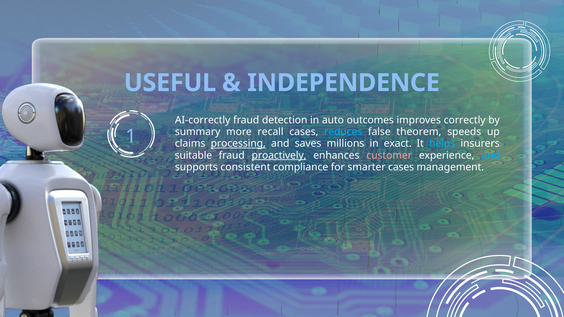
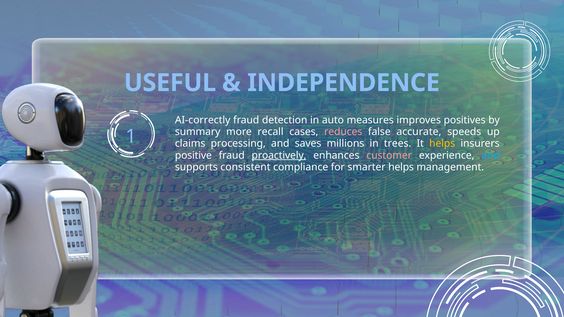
outcomes: outcomes -> measures (370, 120)
correctly: correctly -> positives (465, 120)
reduces colour: light blue -> pink (343, 132)
theorem: theorem -> accurate (419, 132)
processing underline: present -> none (238, 144)
exact: exact -> trees (398, 144)
helps colour: light blue -> yellow (442, 144)
suitable: suitable -> positive (193, 155)
smarter cases: cases -> helps (401, 167)
